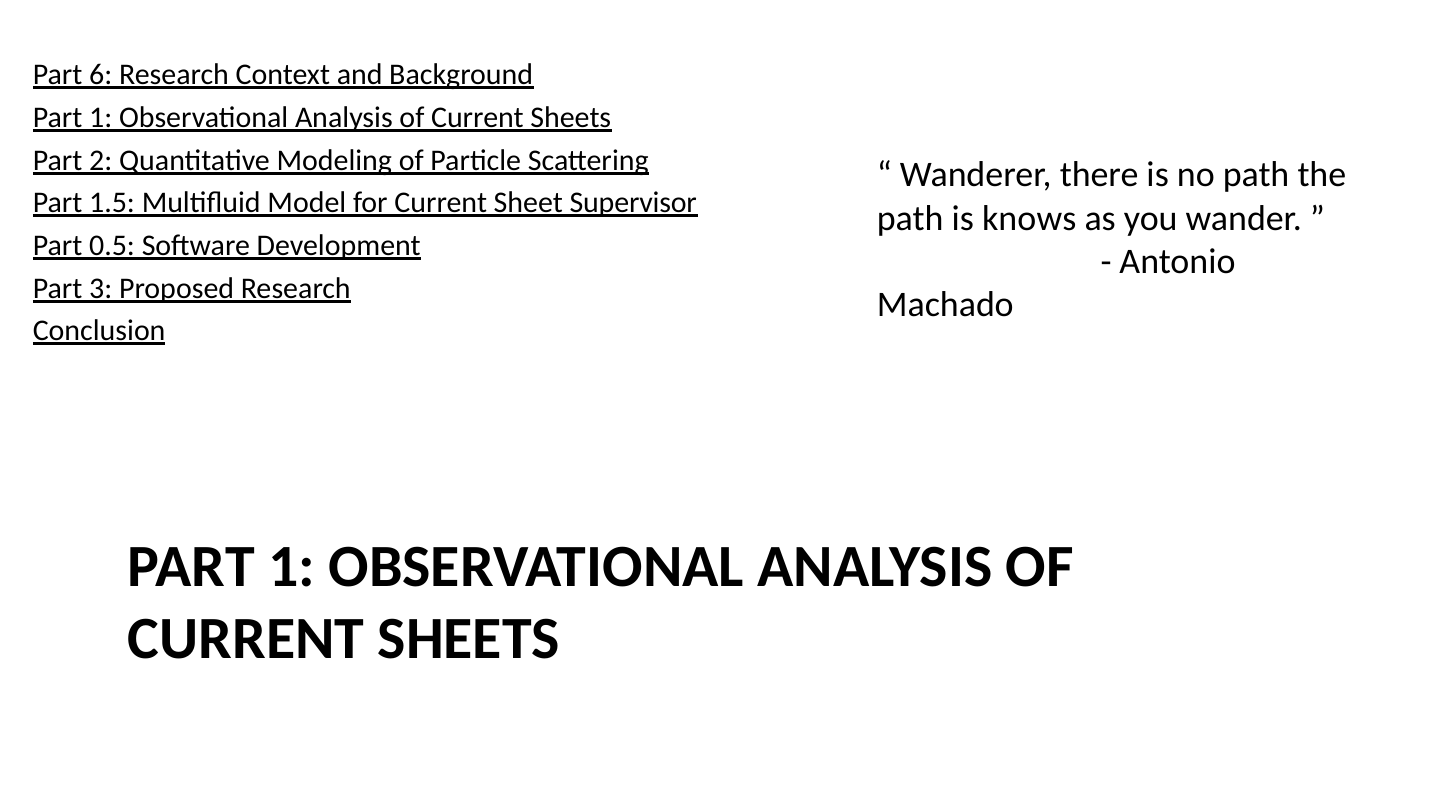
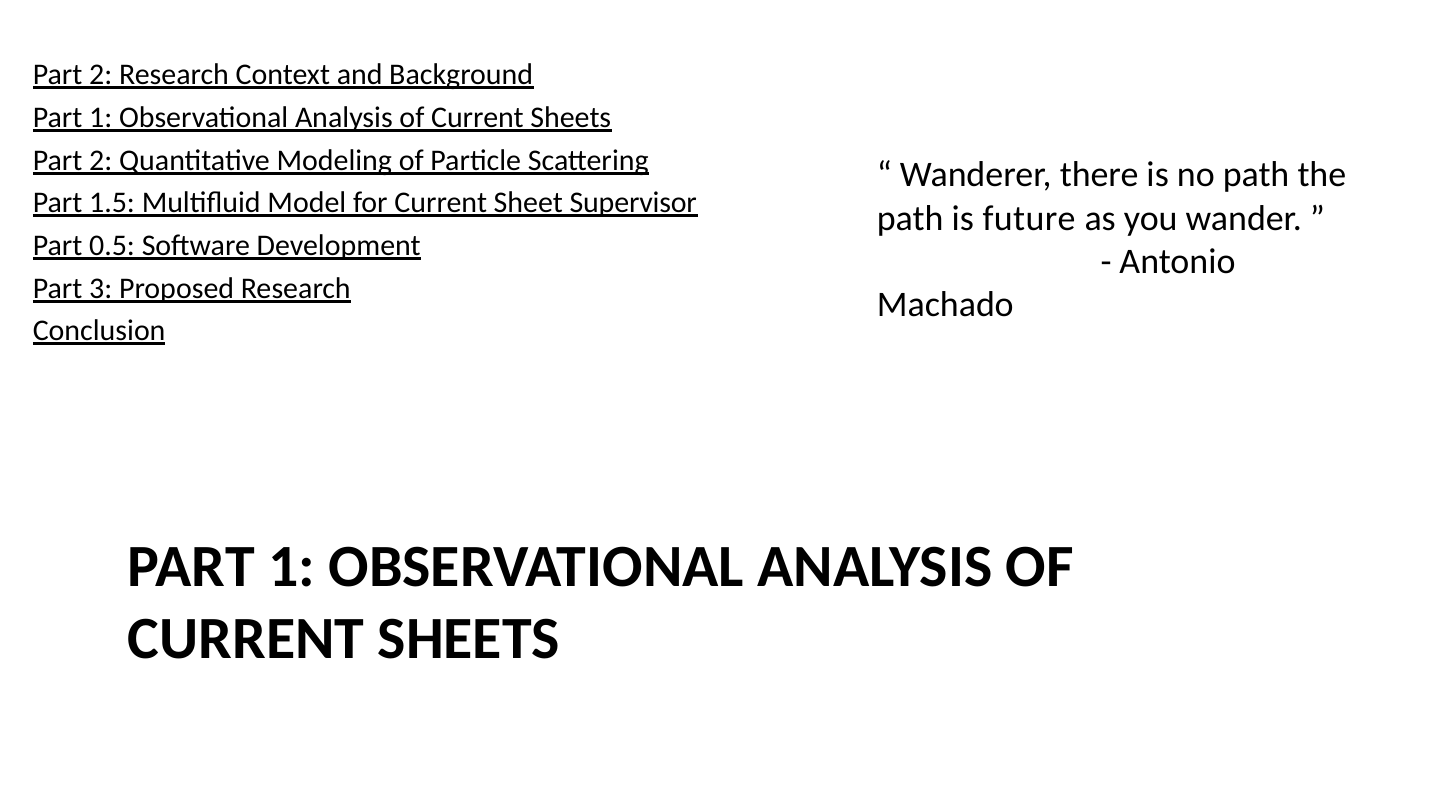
6: 6 -> 2 (101, 75)
knows: knows -> future (1029, 218)
